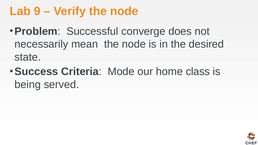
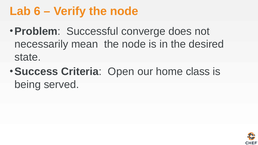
9: 9 -> 6 (37, 11)
Mode: Mode -> Open (121, 72)
